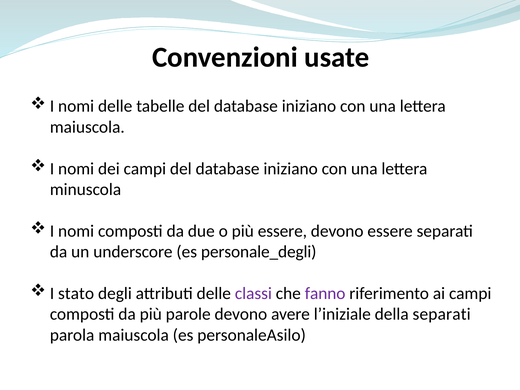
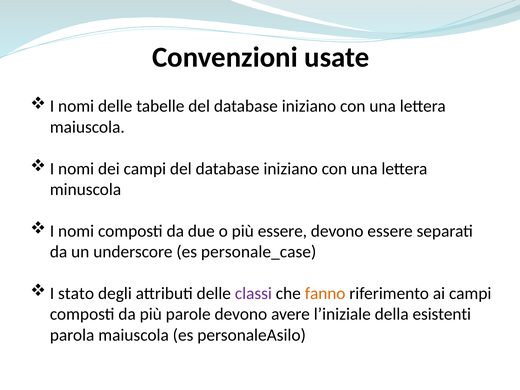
personale_degli: personale_degli -> personale_case (259, 252)
fanno colour: purple -> orange (325, 293)
della separati: separati -> esistenti (442, 314)
